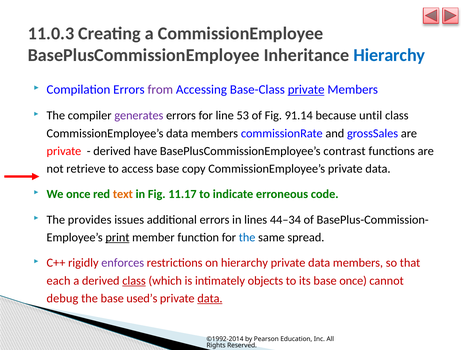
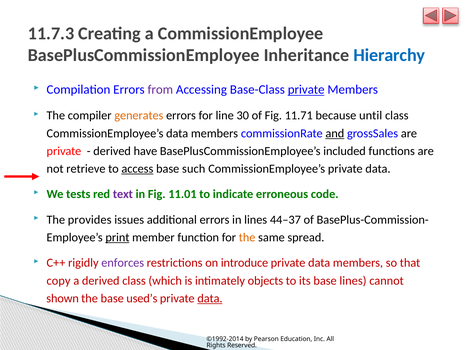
11.0.3: 11.0.3 -> 11.7.3 (51, 34)
generates colour: purple -> orange (139, 115)
53: 53 -> 30 (243, 115)
91.14: 91.14 -> 11.71 (299, 115)
and underline: none -> present (335, 133)
contrast: contrast -> included (345, 151)
access underline: none -> present (137, 168)
copy: copy -> such (194, 168)
We once: once -> tests (78, 194)
text colour: orange -> purple (123, 194)
11.17: 11.17 -> 11.01 (182, 194)
44–34: 44–34 -> 44–37 (285, 219)
the colour: blue -> orange (247, 237)
on hierarchy: hierarchy -> introduce (245, 263)
each: each -> copy (59, 280)
class underline: present -> none (134, 280)
base once: once -> lines (353, 280)
debug: debug -> shown (63, 298)
